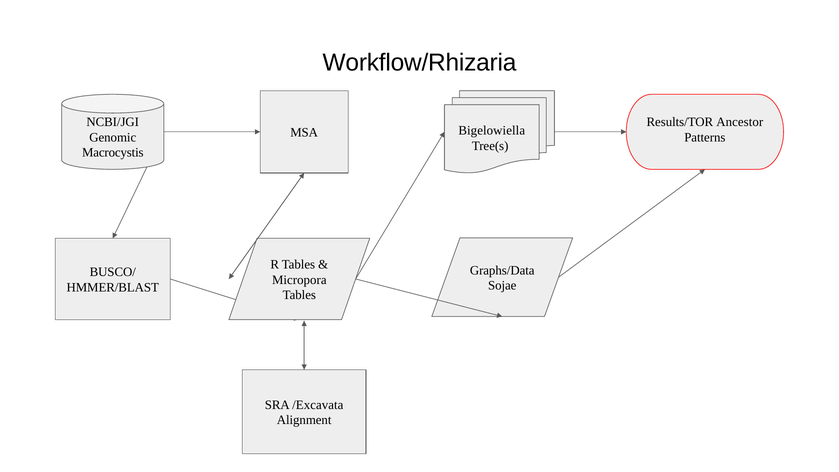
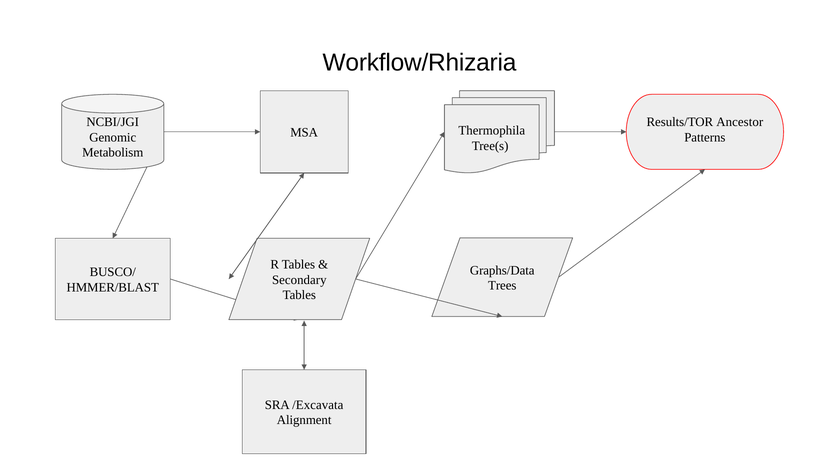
Bigelowiella: Bigelowiella -> Thermophila (492, 130)
Macrocystis: Macrocystis -> Metabolism (113, 153)
Micropora: Micropora -> Secondary (299, 280)
Sojae: Sojae -> Trees (502, 286)
